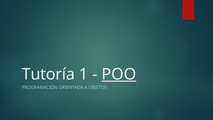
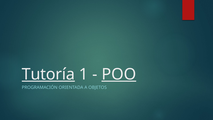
Tutoría underline: none -> present (48, 74)
